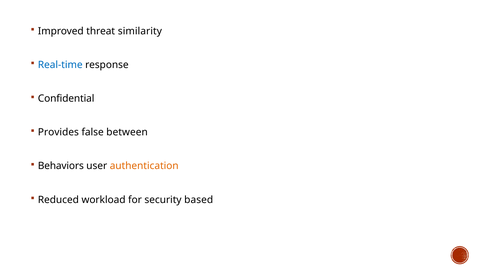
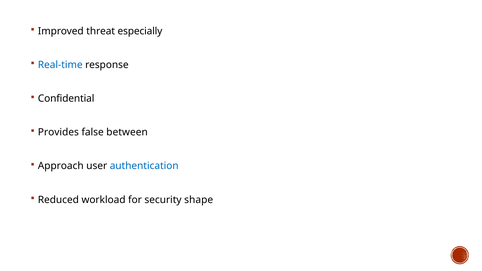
similarity: similarity -> especially (140, 31)
Behaviors: Behaviors -> Approach (61, 166)
authentication colour: orange -> blue (144, 166)
based: based -> shape (199, 200)
